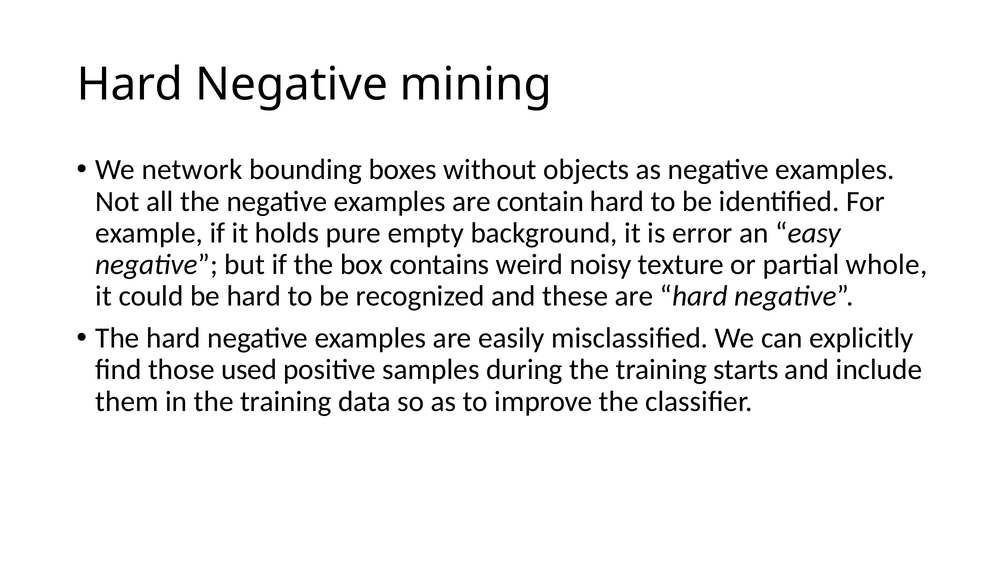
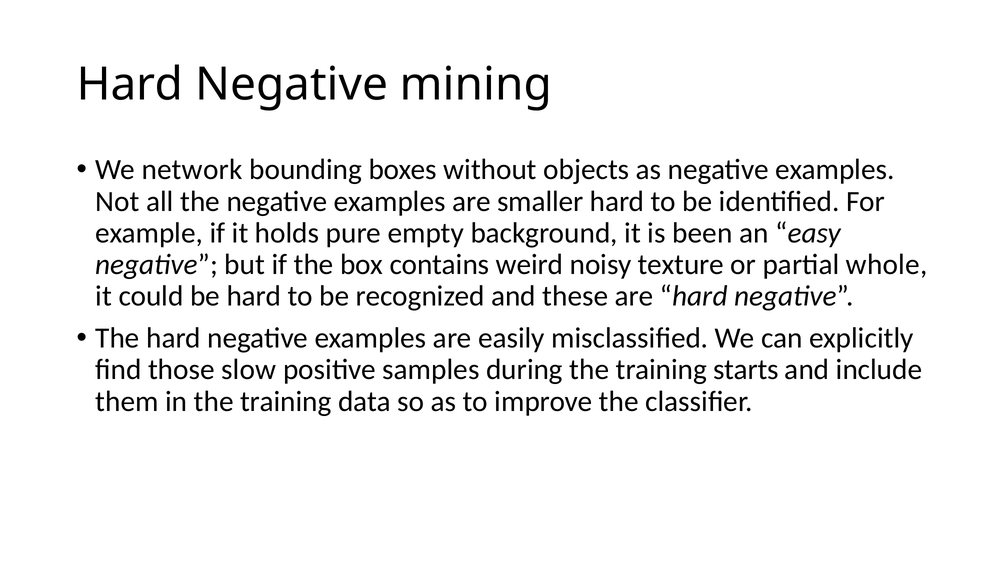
contain: contain -> smaller (540, 201)
error: error -> been (702, 233)
used: used -> slow (249, 370)
